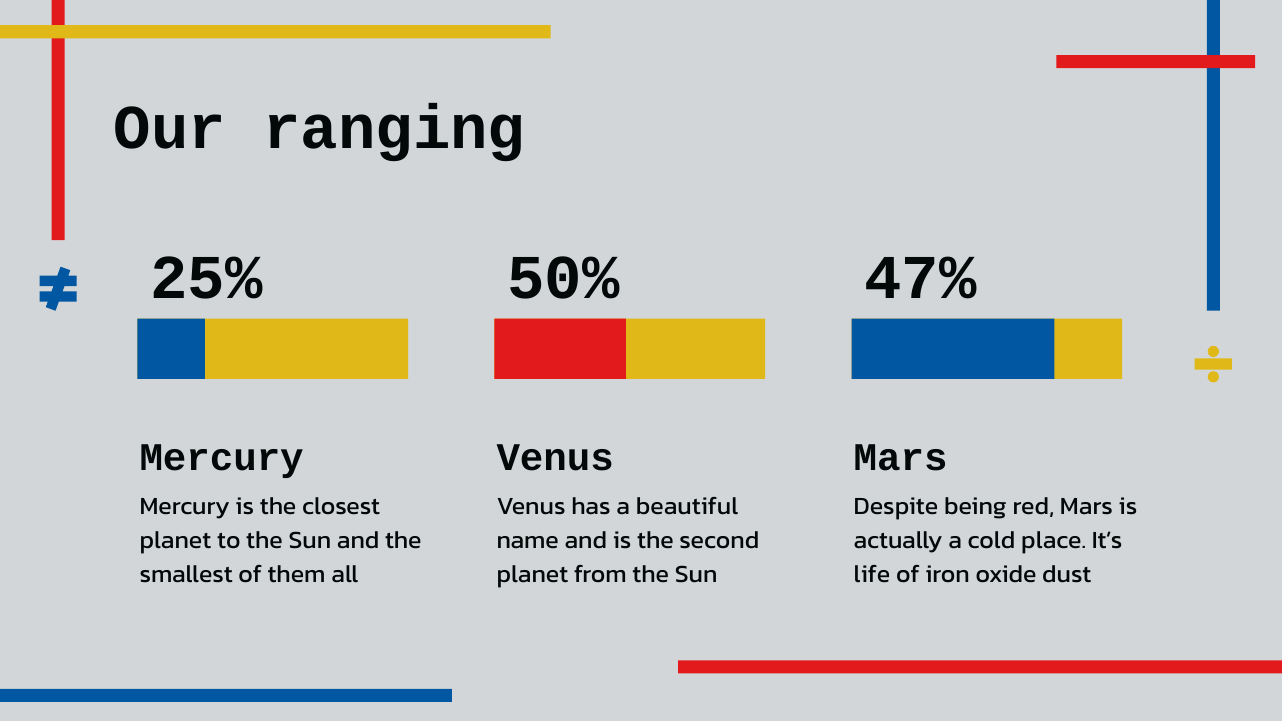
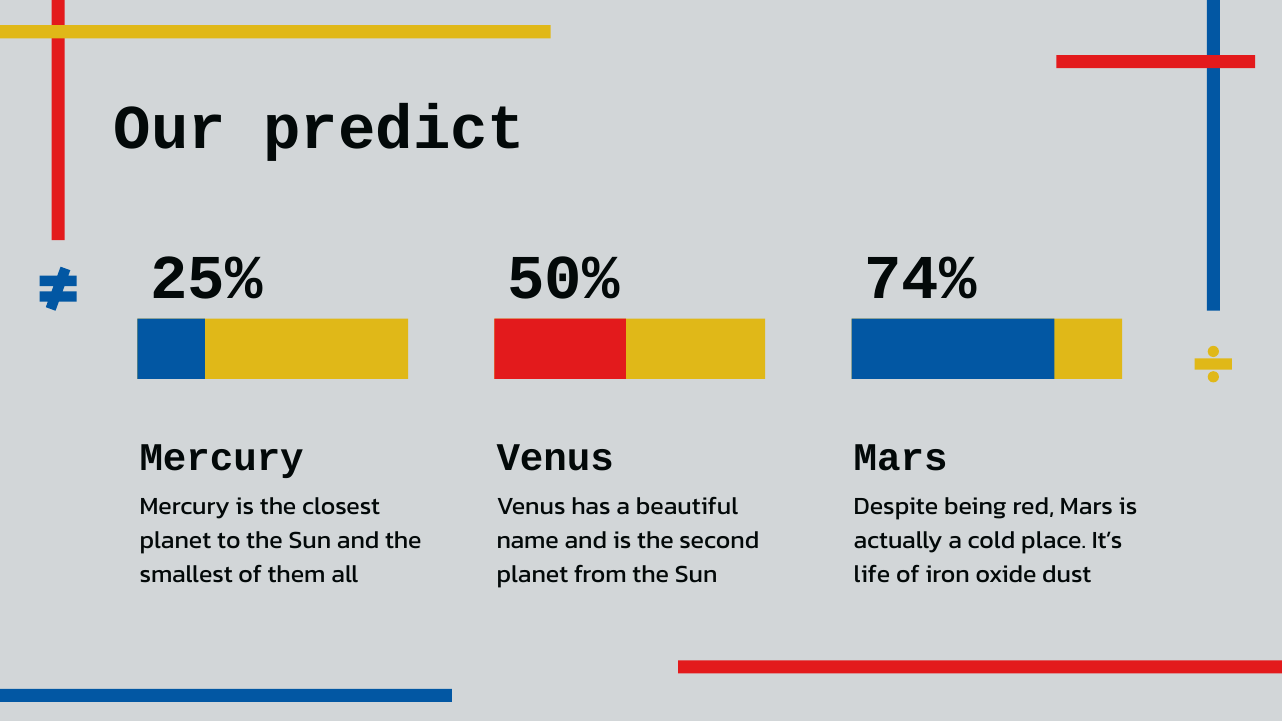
ranging: ranging -> predict (394, 128)
47%: 47% -> 74% (920, 278)
